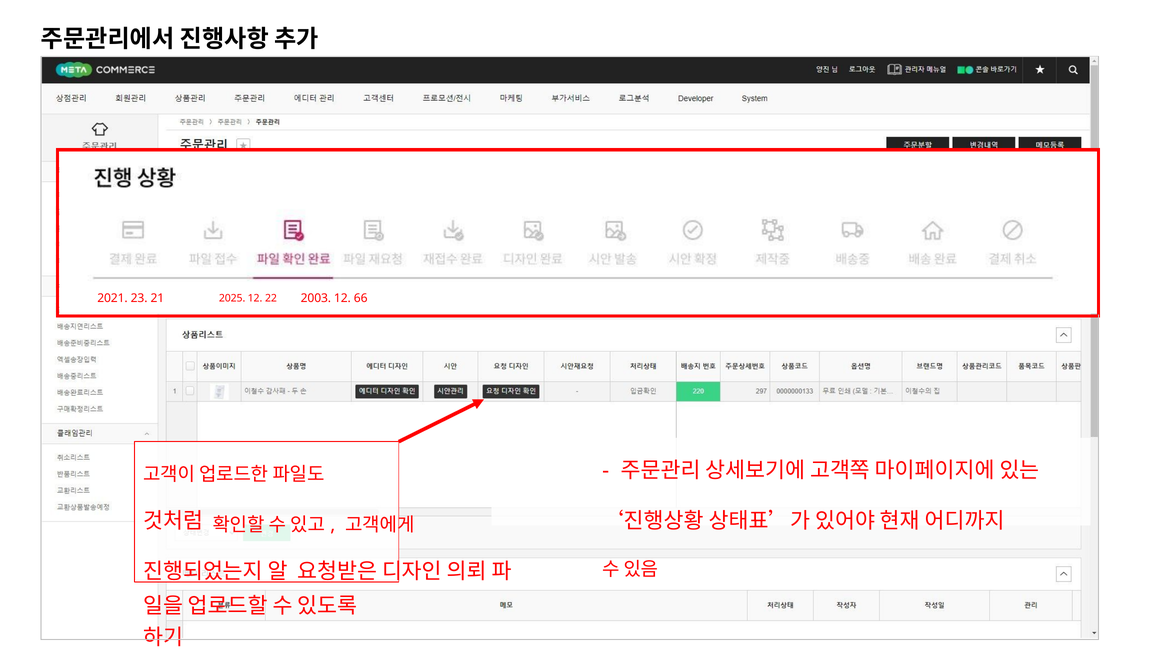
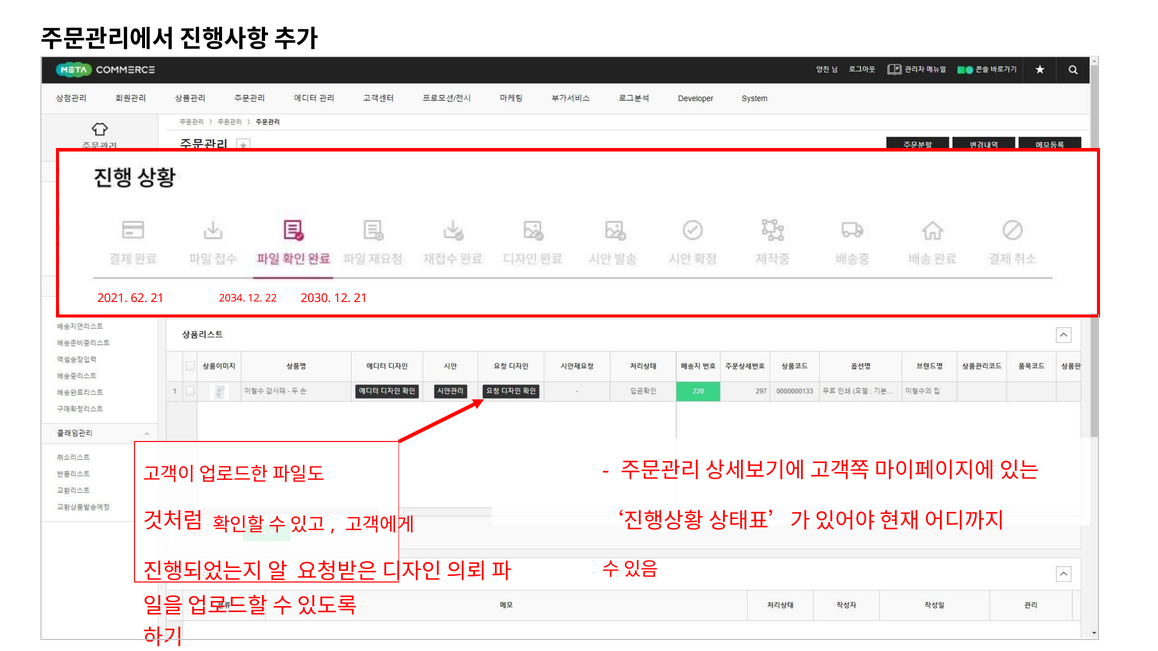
23: 23 -> 62 (139, 299)
2025: 2025 -> 2034 (232, 299)
2003: 2003 -> 2030 (316, 299)
12 66: 66 -> 21 (361, 299)
